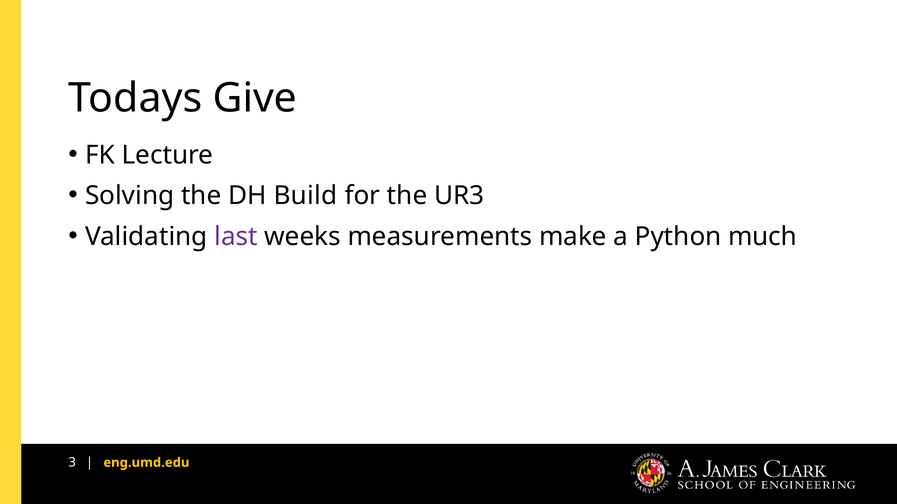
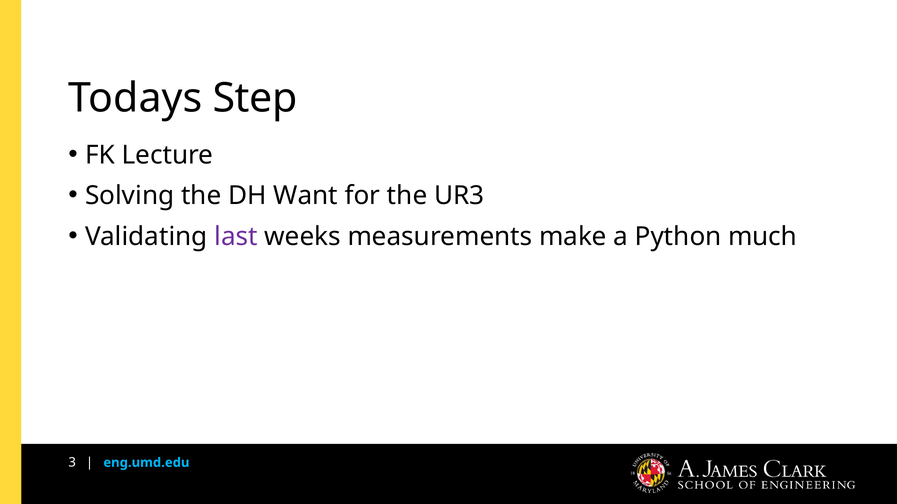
Give: Give -> Step (255, 99)
Build: Build -> Want (306, 196)
eng.umd.edu colour: yellow -> light blue (146, 463)
